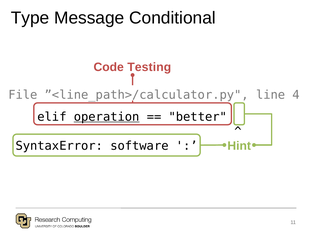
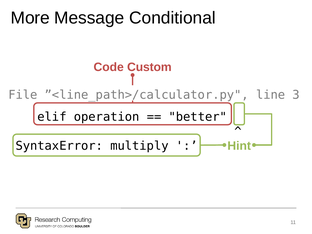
Type: Type -> More (30, 18)
Testing: Testing -> Custom (149, 67)
4: 4 -> 3 (296, 95)
operation underline: present -> none (107, 117)
software: software -> multiply (139, 146)
